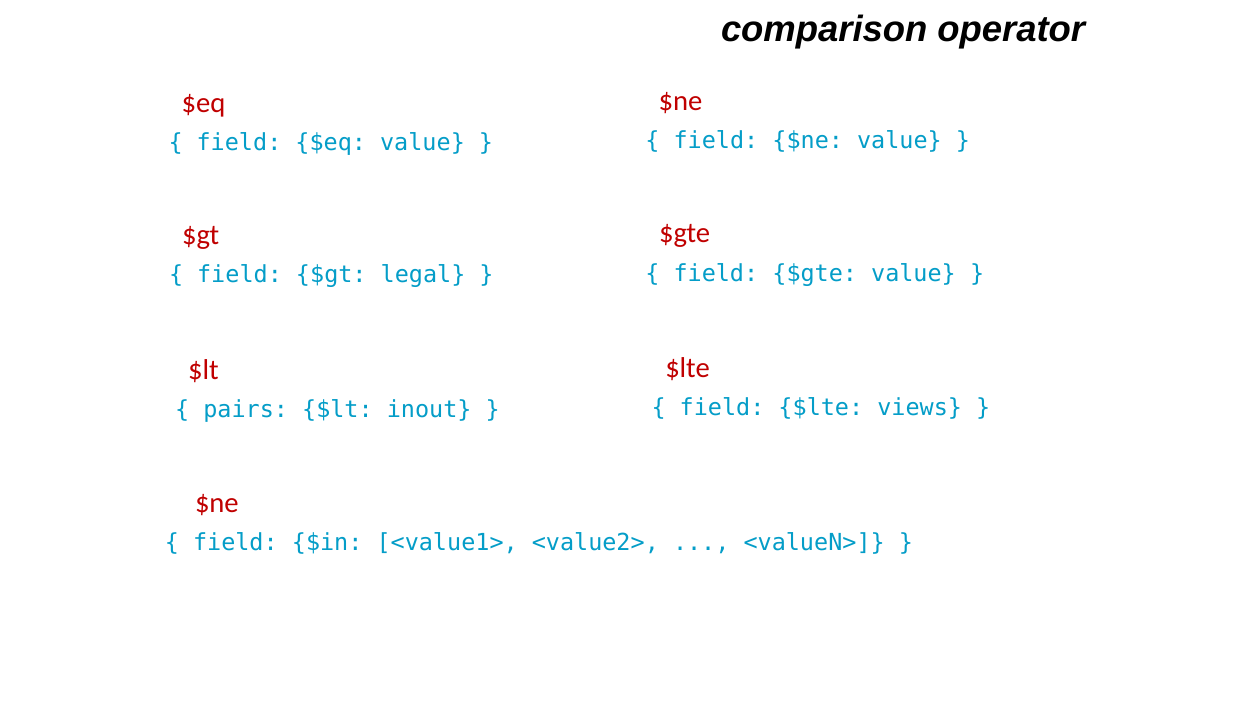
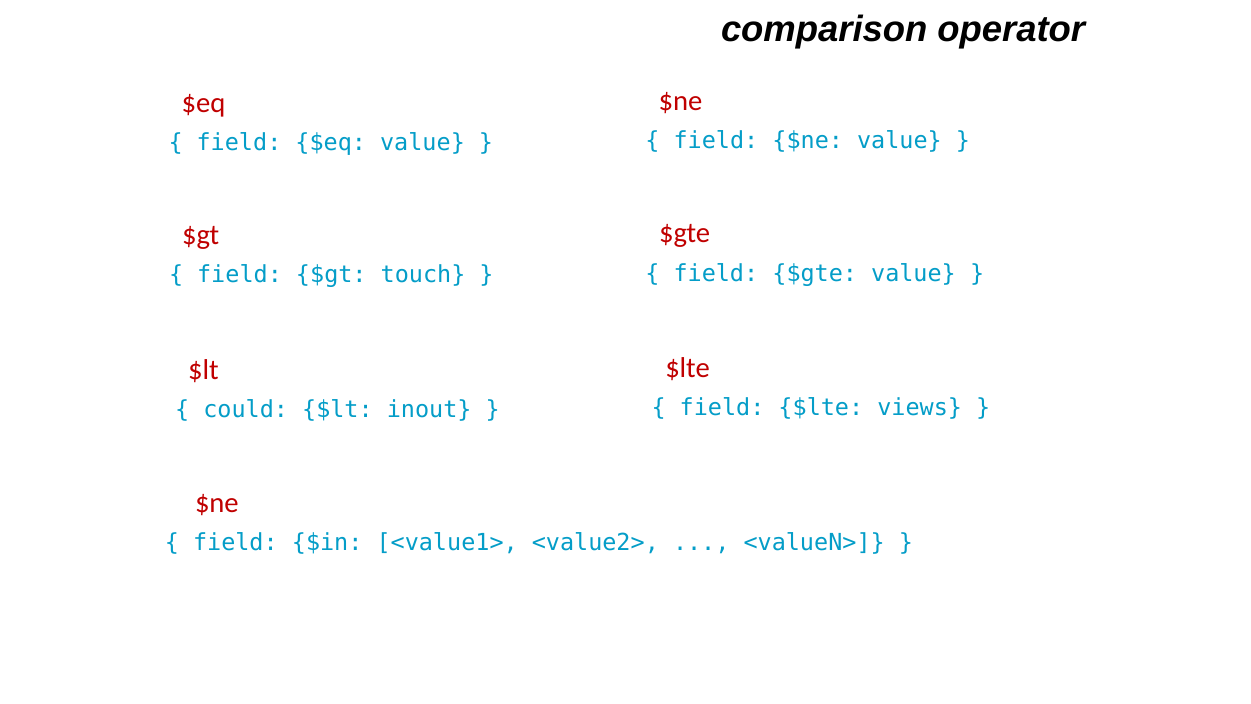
legal: legal -> touch (423, 275)
pairs: pairs -> could (246, 410)
